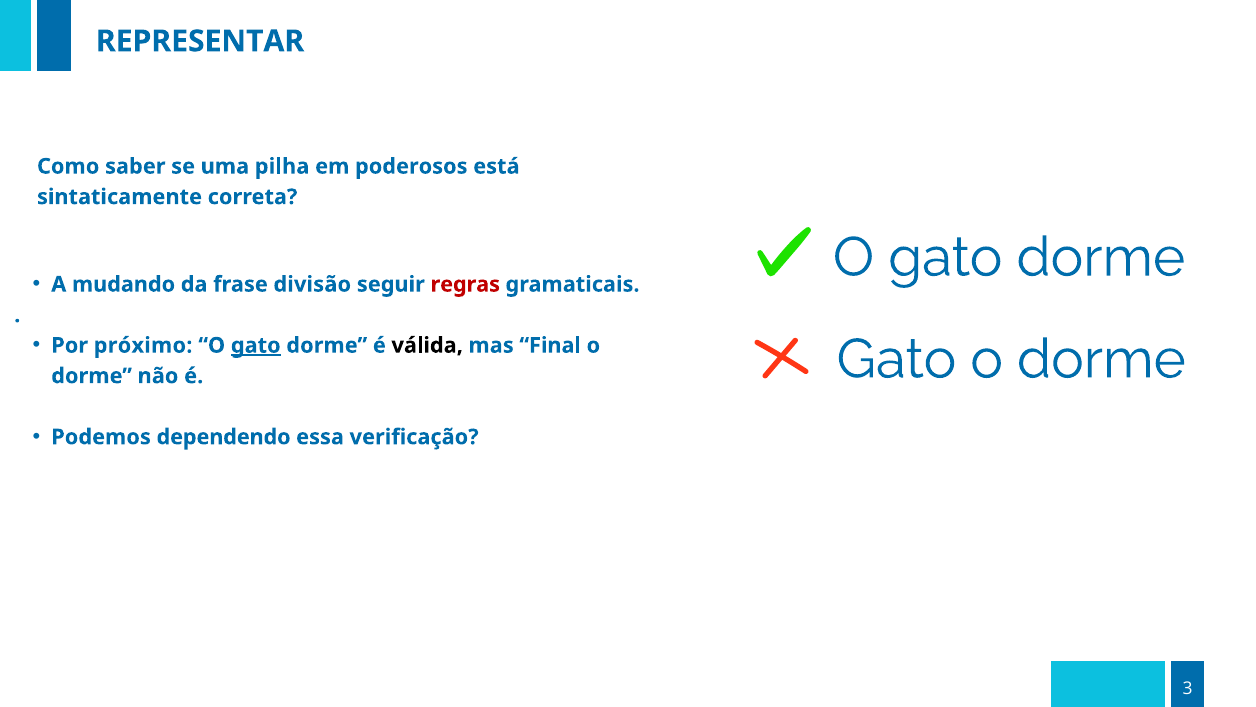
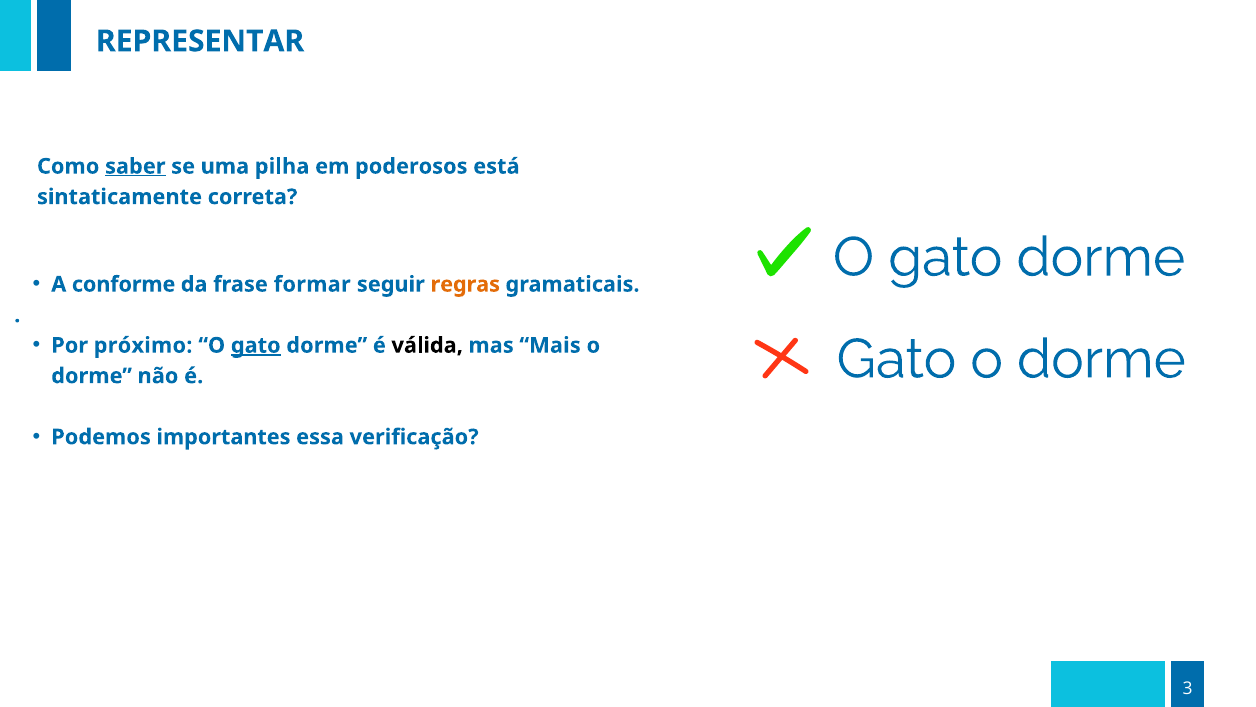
saber underline: none -> present (135, 166)
mudando: mudando -> conforme (124, 284)
divisão: divisão -> formar (312, 284)
regras colour: red -> orange (465, 284)
Final: Final -> Mais (550, 345)
dependendo: dependendo -> importantes (224, 437)
